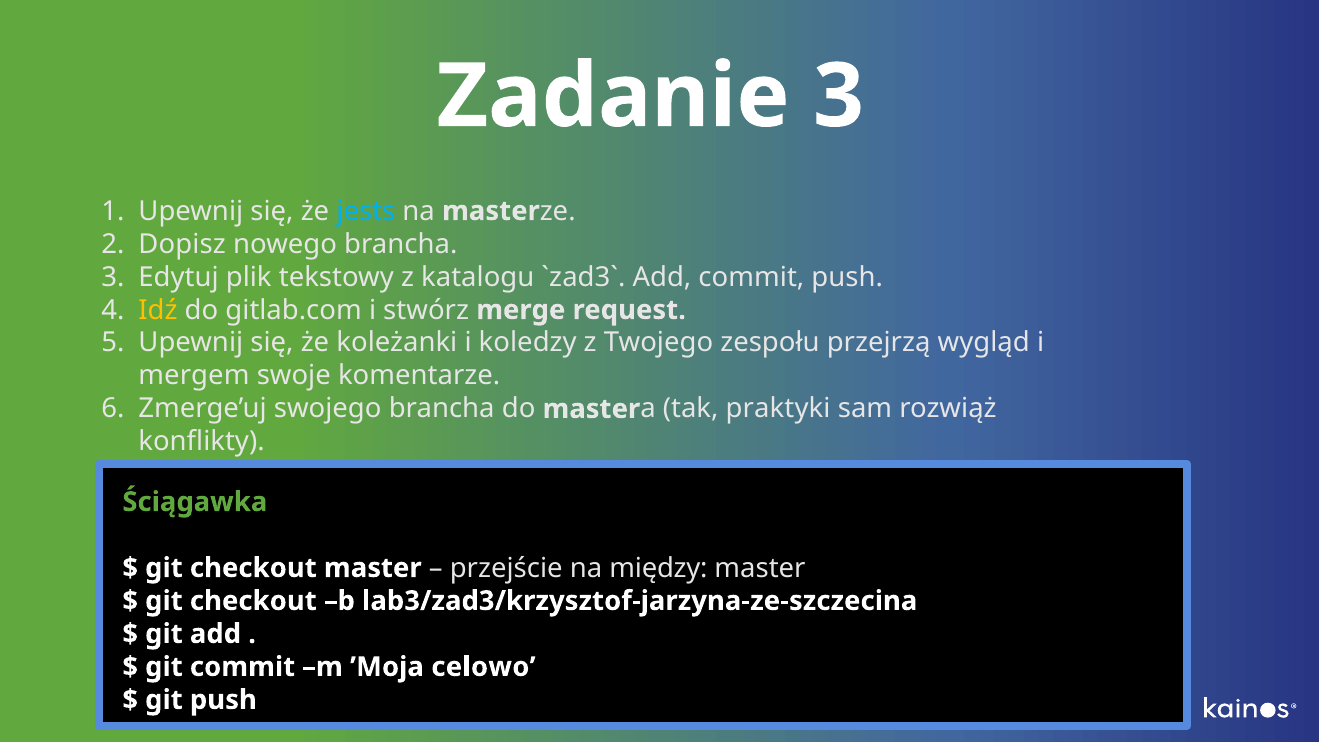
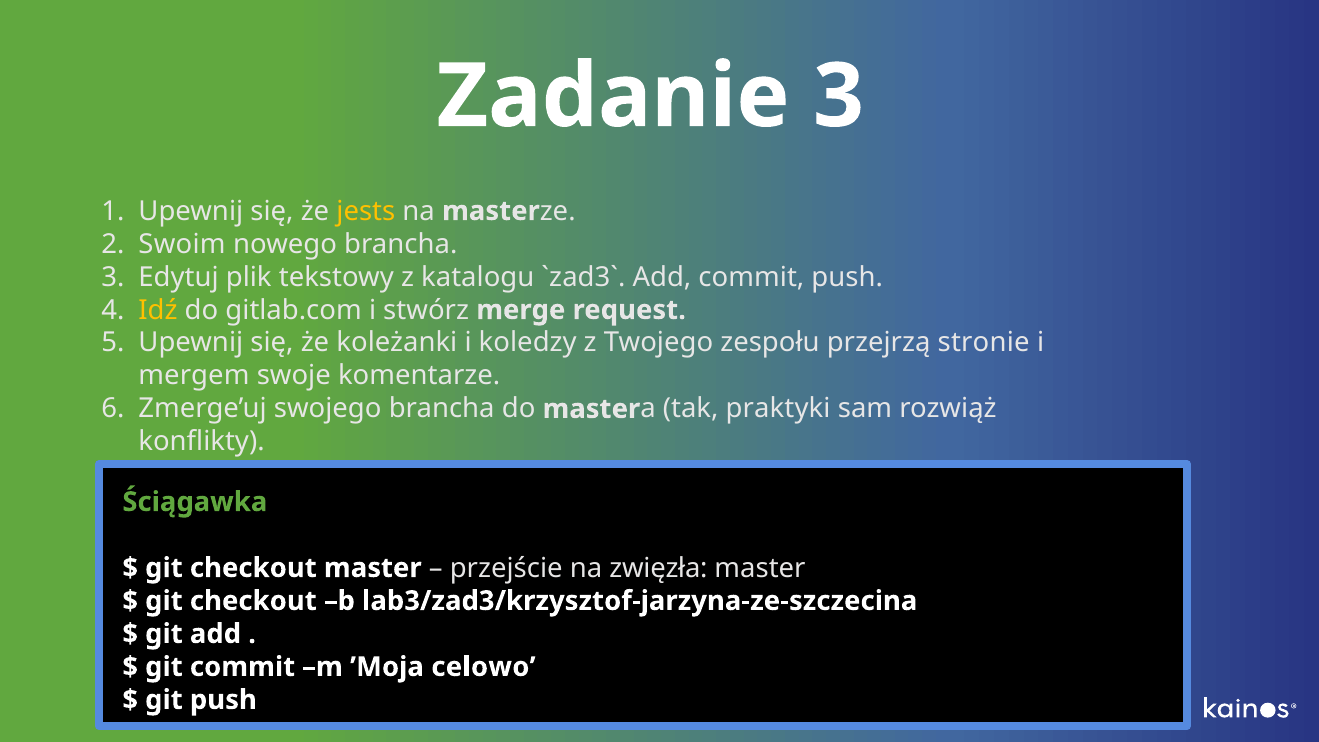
jests colour: light blue -> yellow (366, 211)
Dopisz: Dopisz -> Swoim (182, 244)
wygląd: wygląd -> stronie (984, 343)
między: między -> zwięzła (659, 568)
